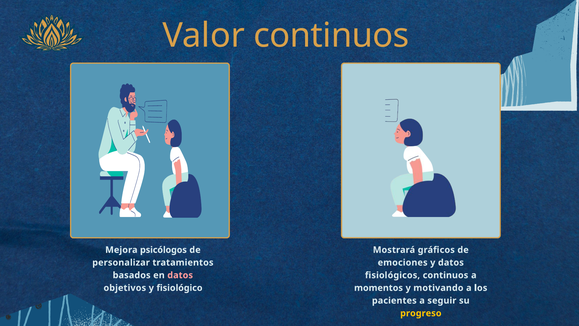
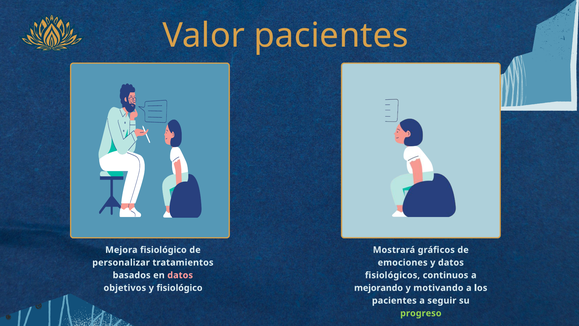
Valor continuos: continuos -> pacientes (331, 35)
Mejora psicólogos: psicólogos -> fisiológico (163, 250)
momentos: momentos -> mejorando (379, 288)
progreso colour: yellow -> light green (421, 313)
